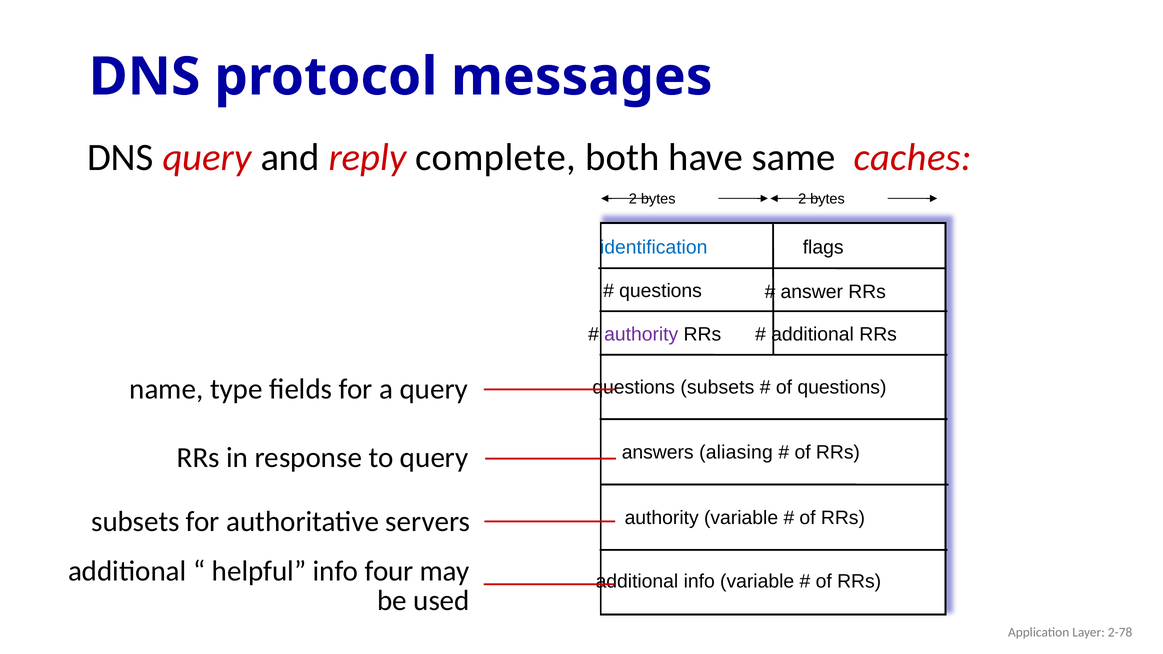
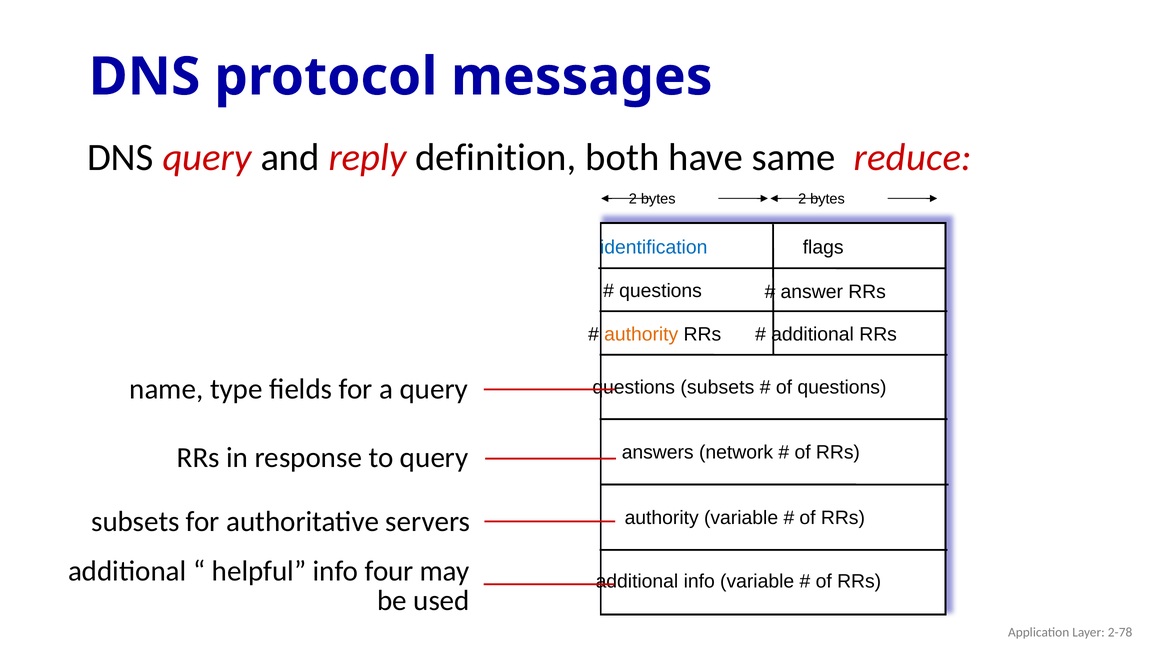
complete: complete -> definition (496, 158)
caches: caches -> reduce (913, 158)
authority colour: purple -> orange (641, 334)
aliasing: aliasing -> network (736, 453)
